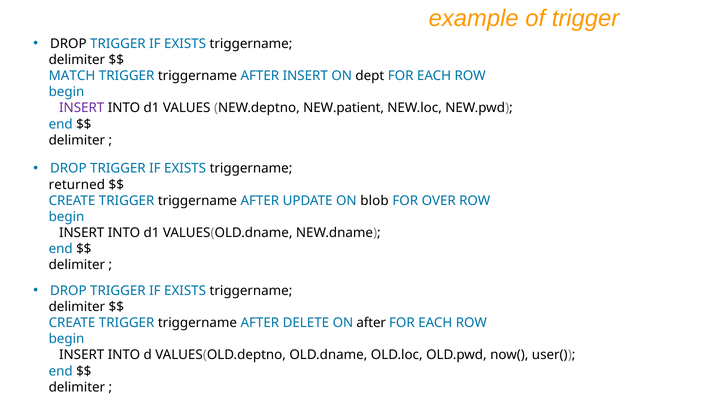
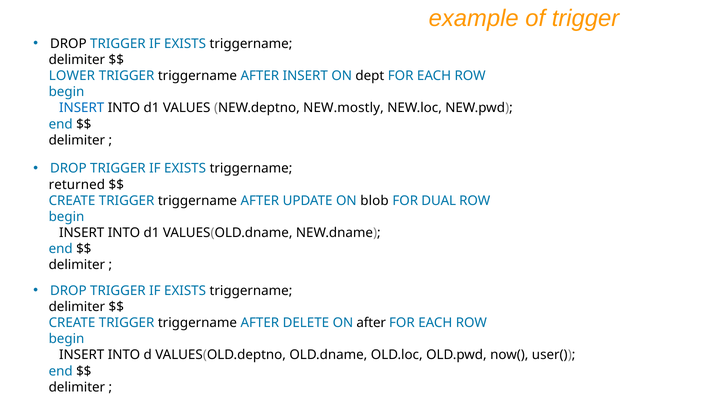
MATCH: MATCH -> LOWER (72, 76)
INSERT colour: purple -> blue (82, 108)
NEW.patient: NEW.patient -> NEW.mostly (343, 108)
OVER: OVER -> DUAL (439, 201)
